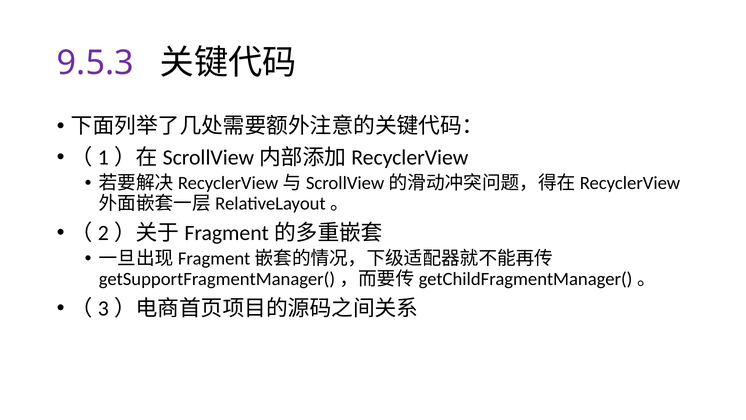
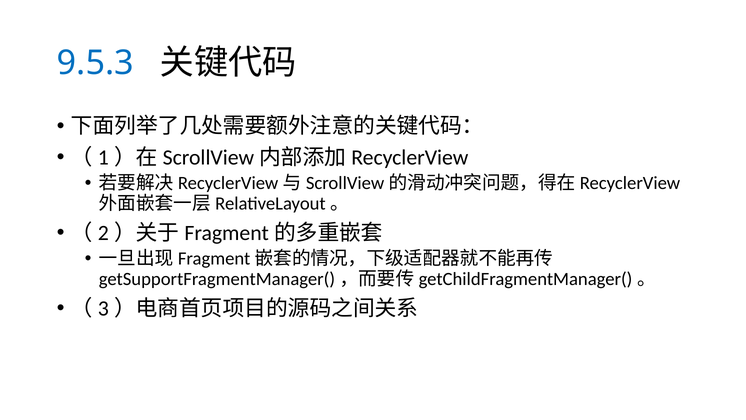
9.5.3 colour: purple -> blue (95, 63)
